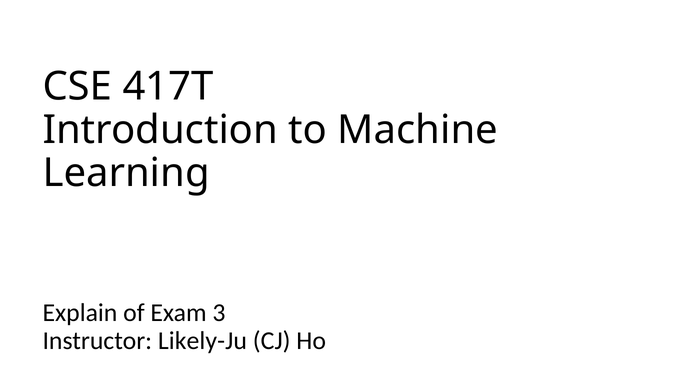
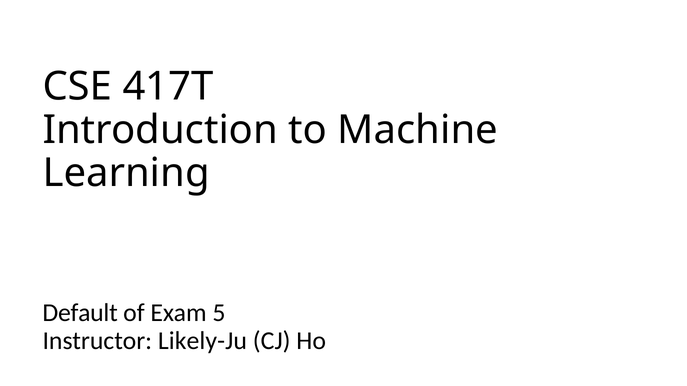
Explain: Explain -> Default (80, 313)
3: 3 -> 5 (219, 313)
